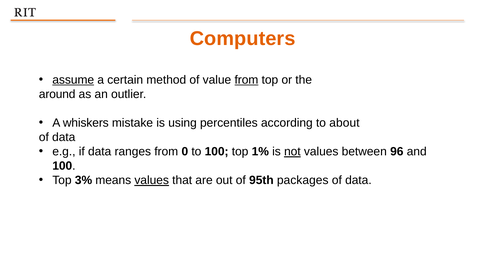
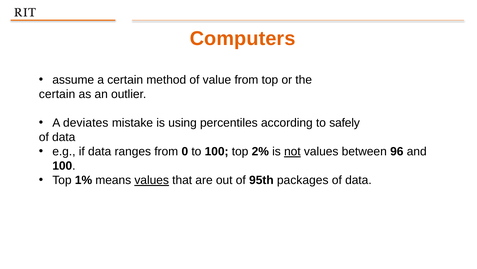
assume underline: present -> none (73, 80)
from underline: present -> none (246, 80)
around: around -> certain (57, 94)
whiskers: whiskers -> deviates (86, 123)
about: about -> safely (345, 123)
1%: 1% -> 2% (260, 151)
3%: 3% -> 1% (83, 180)
